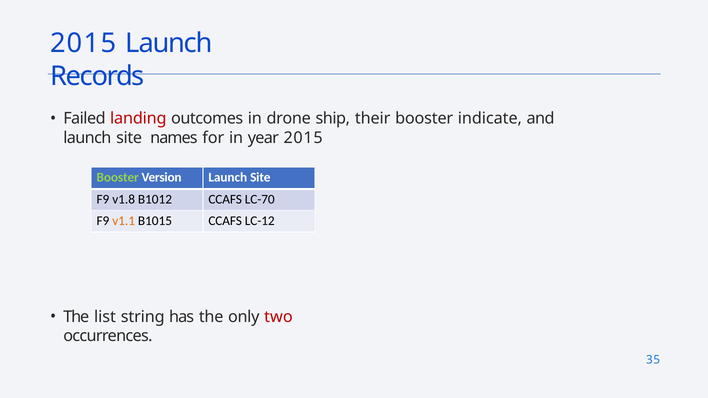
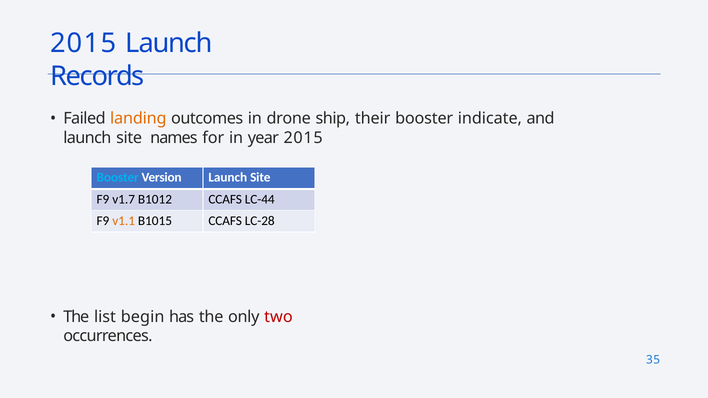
landing colour: red -> orange (138, 119)
Booster colour: light green -> light blue (118, 178)
v1.8: v1.8 -> v1.7 (124, 199)
LC-70: LC-70 -> LC-44 (260, 199)
LC-12: LC-12 -> LC-28 (260, 221)
string: string -> begin (143, 317)
